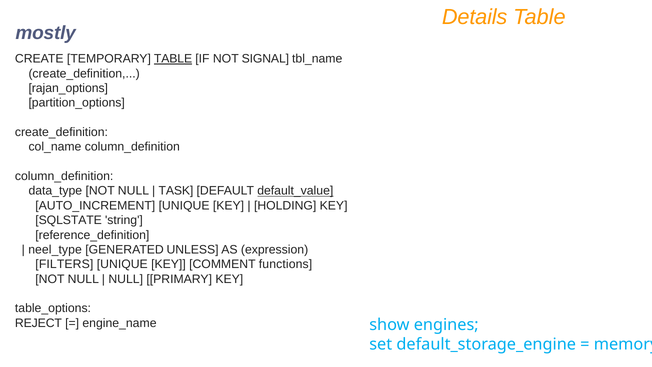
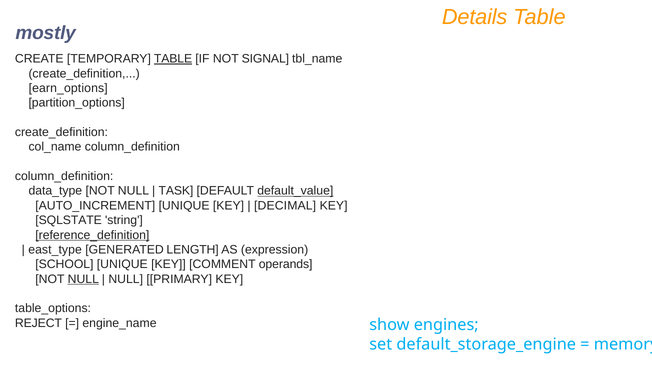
rajan_options: rajan_options -> earn_options (68, 88)
HOLDING: HOLDING -> DECIMAL (285, 205)
reference_definition underline: none -> present (92, 235)
neel_type: neel_type -> east_type (55, 249)
UNLESS: UNLESS -> LENGTH (193, 249)
FILTERS: FILTERS -> SCHOOL (64, 264)
functions: functions -> operands (286, 264)
NULL underline: none -> present (83, 279)
